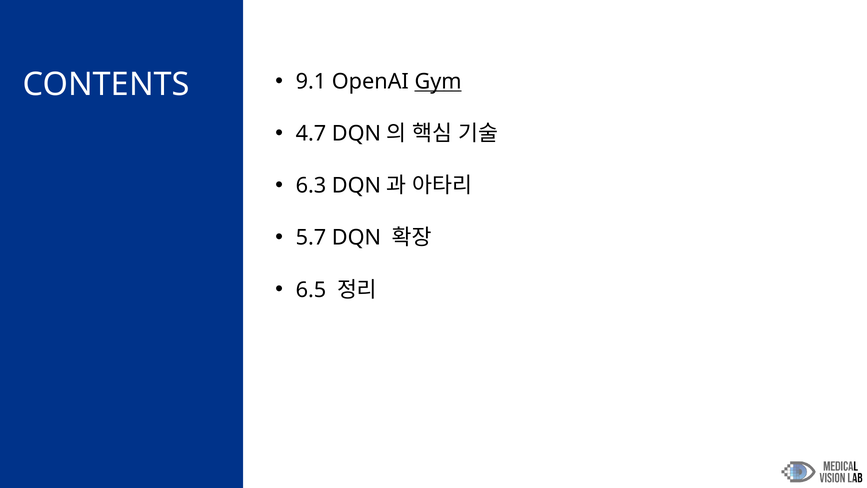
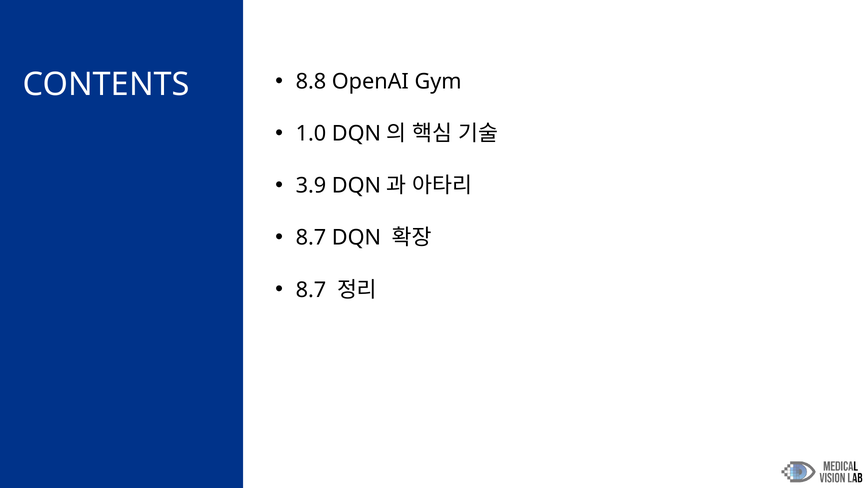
9.1: 9.1 -> 8.8 (311, 82)
Gym underline: present -> none (438, 82)
4.7: 4.7 -> 1.0 (311, 134)
6.3: 6.3 -> 3.9 (311, 186)
5.7: 5.7 -> 8.7 (311, 238)
6.5: 6.5 -> 8.7 (311, 290)
